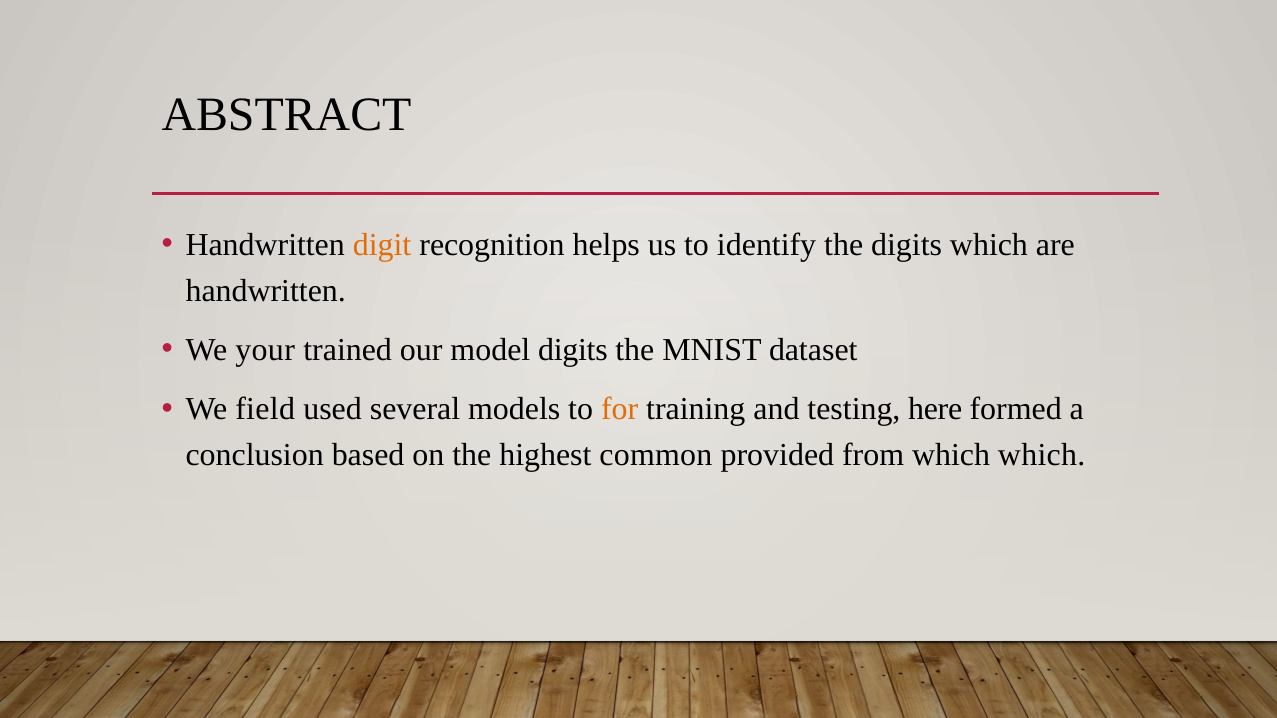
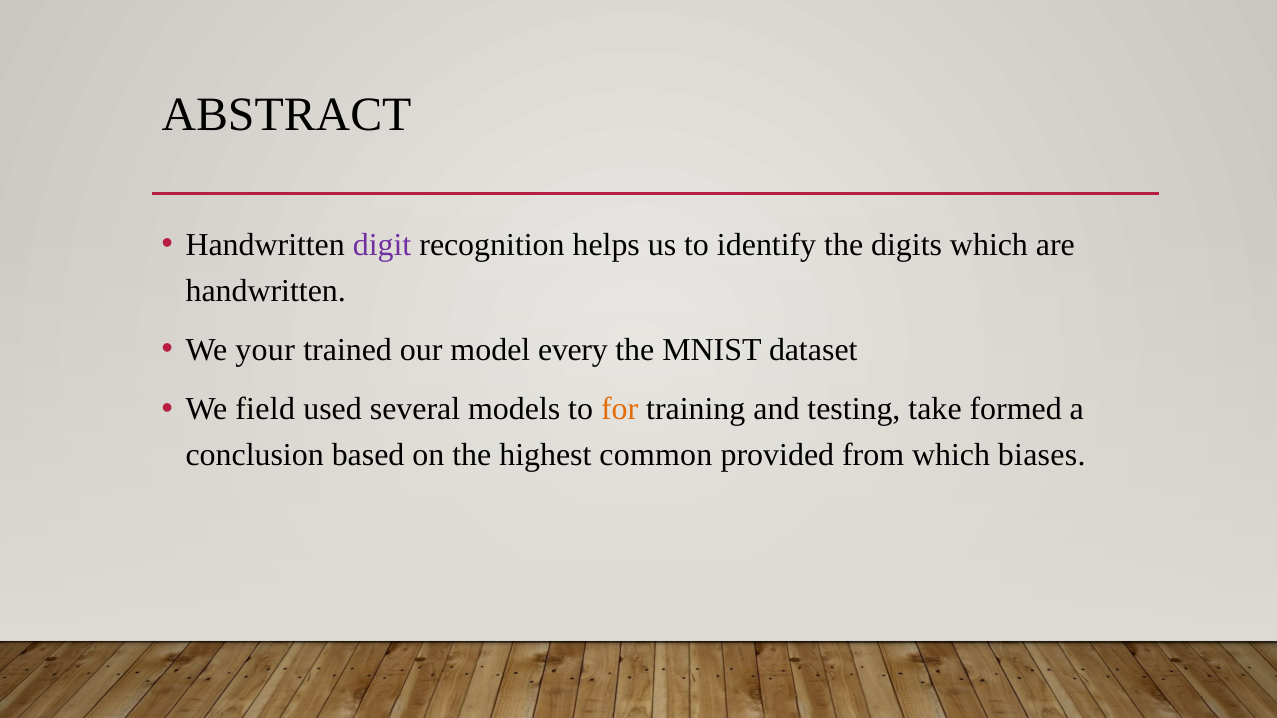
digit colour: orange -> purple (382, 245)
model digits: digits -> every (573, 350)
here: here -> take (935, 409)
which which: which -> biases (1042, 455)
